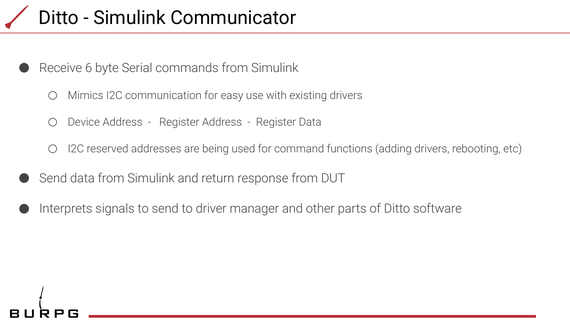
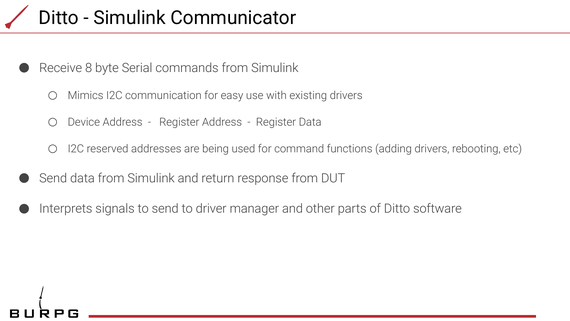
6: 6 -> 8 (89, 68)
